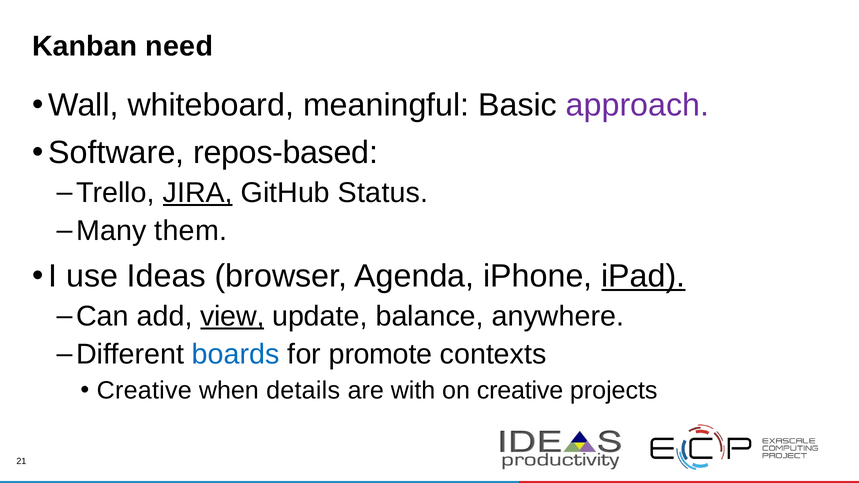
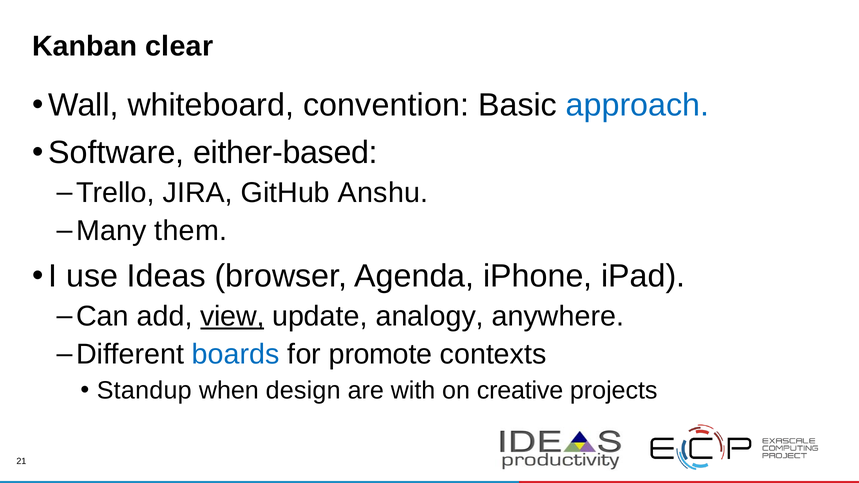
need: need -> clear (179, 46)
meaningful: meaningful -> convention (386, 105)
approach colour: purple -> blue (638, 105)
repos-based: repos-based -> either-based (286, 153)
JIRA underline: present -> none (198, 193)
Status: Status -> Anshu (383, 193)
iPad underline: present -> none (643, 276)
balance: balance -> analogy (430, 316)
Creative: Creative -> Standup (144, 391)
details: details -> design (303, 391)
